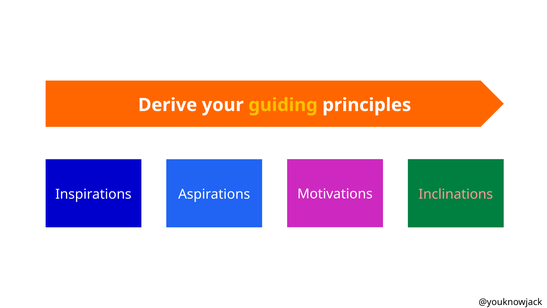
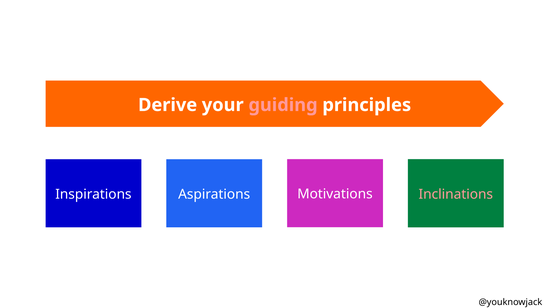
guiding colour: yellow -> pink (283, 105)
